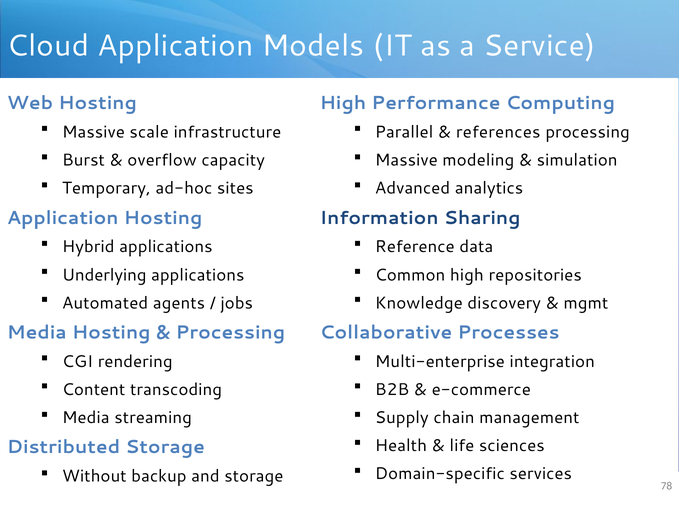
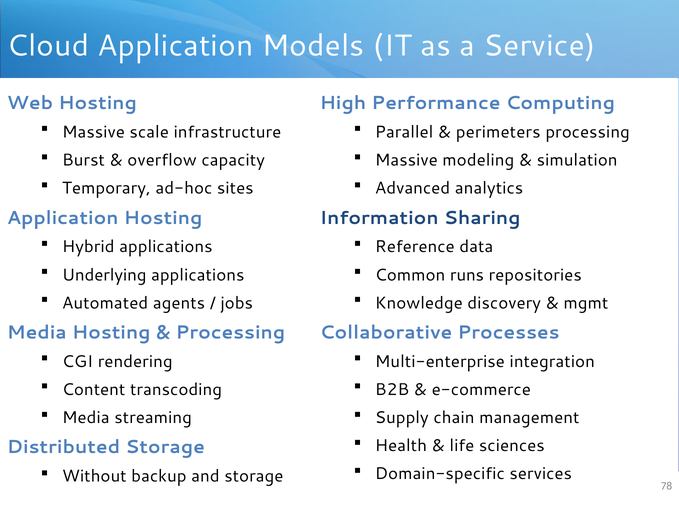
references: references -> perimeters (498, 132)
Common high: high -> runs (467, 275)
